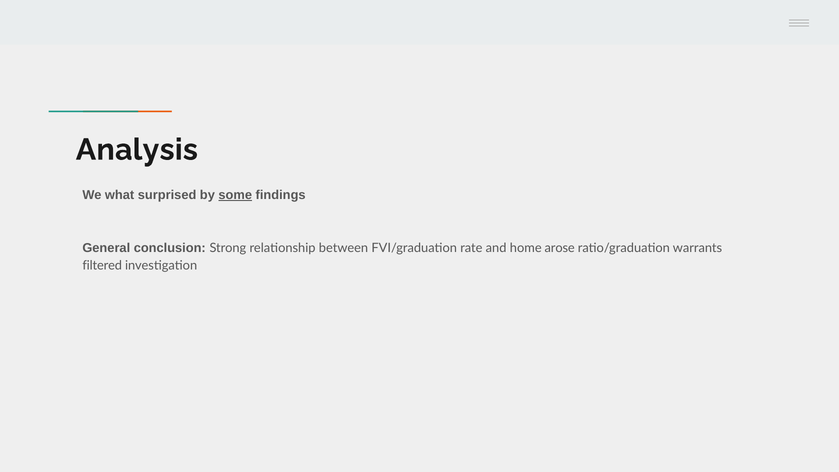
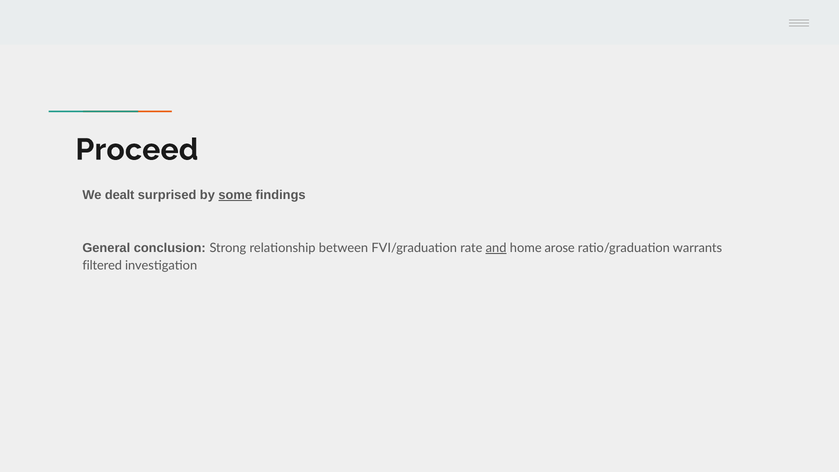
Analysis: Analysis -> Proceed (137, 150)
what: what -> dealt (120, 195)
and underline: none -> present (496, 248)
